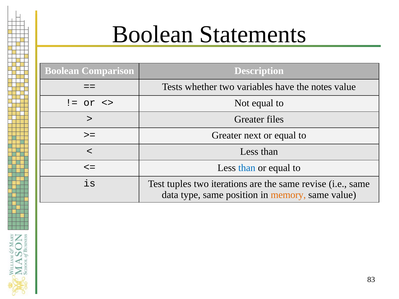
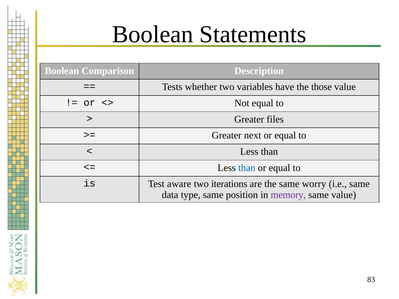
notes: notes -> those (322, 87)
tuples: tuples -> aware (179, 184)
revise: revise -> worry (314, 184)
memory colour: orange -> purple (288, 195)
